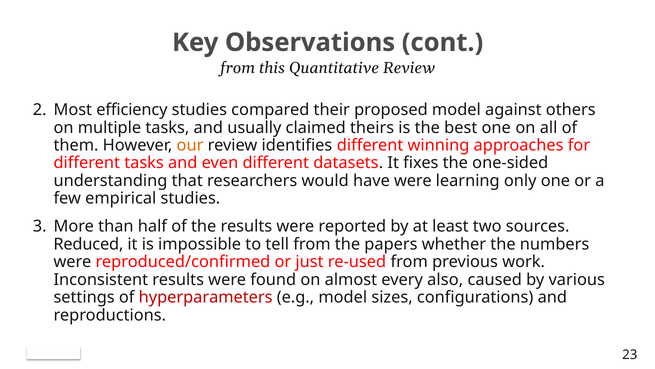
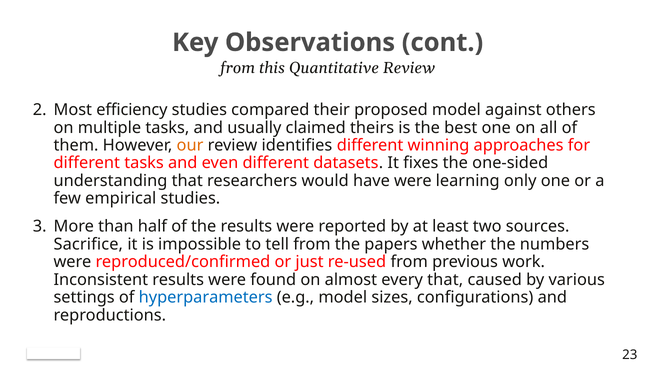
Reduced: Reduced -> Sacrifice (88, 244)
every also: also -> that (445, 279)
hyperparameters colour: red -> blue (206, 297)
